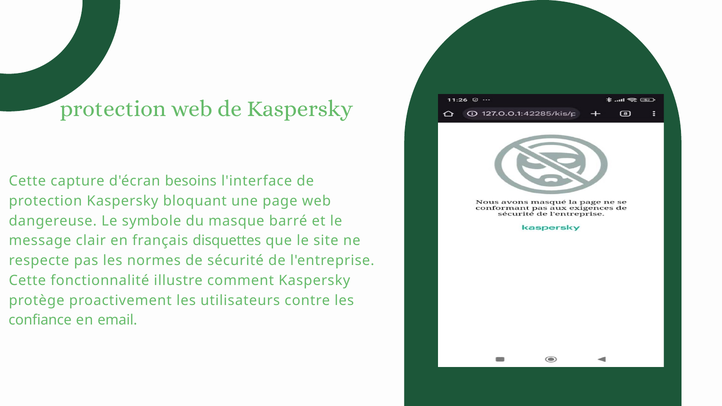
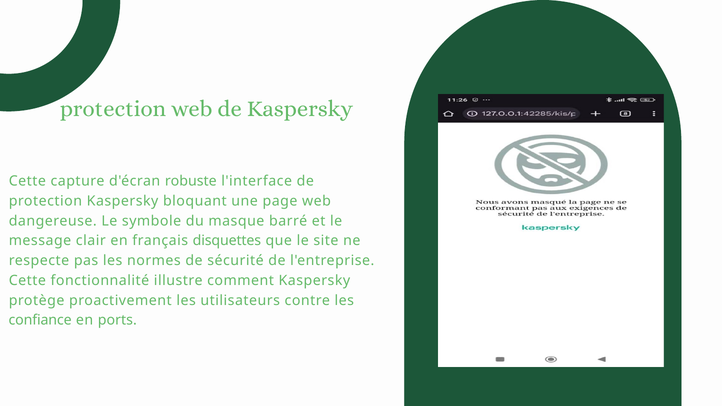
besoins: besoins -> robuste (191, 181)
email: email -> ports (117, 320)
